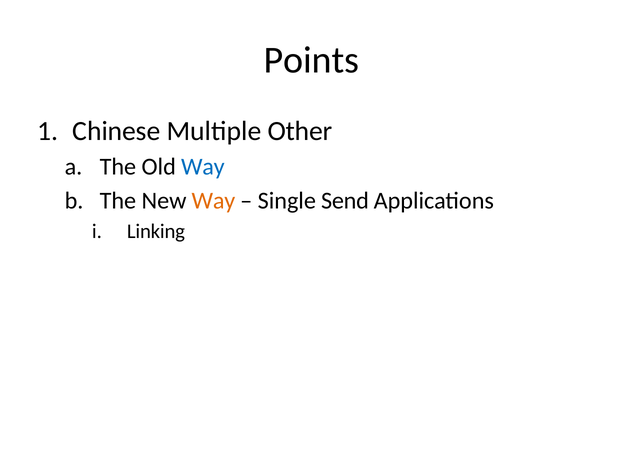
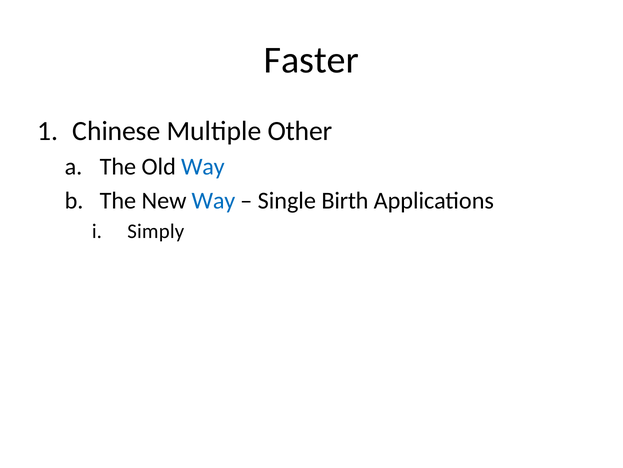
Points: Points -> Faster (311, 60)
Way colour: orange -> blue (213, 200)
Send: Send -> Birth (345, 200)
Linking: Linking -> Simply (156, 231)
